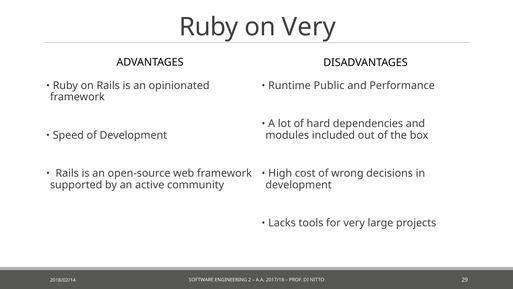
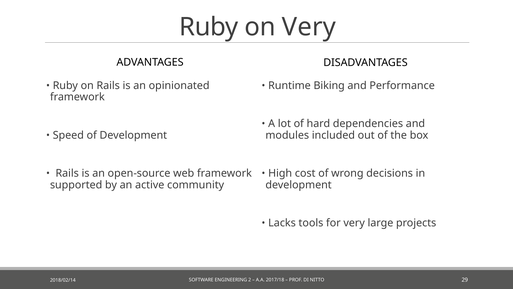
Public: Public -> Biking (329, 85)
